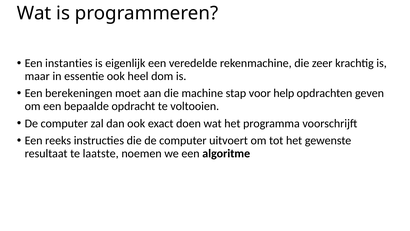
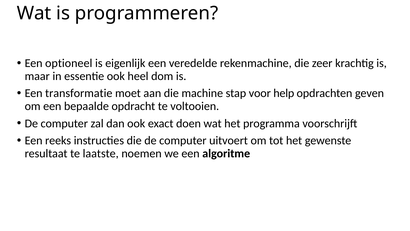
instanties: instanties -> optioneel (69, 63)
berekeningen: berekeningen -> transformatie (79, 93)
